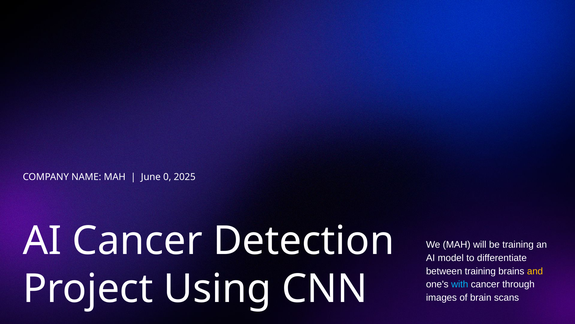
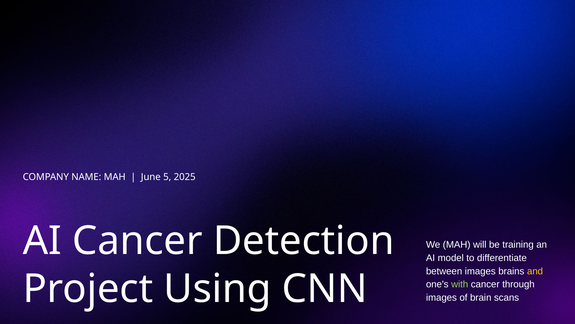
0: 0 -> 5 (167, 177)
between training: training -> images (480, 271)
with colour: light blue -> light green (460, 284)
